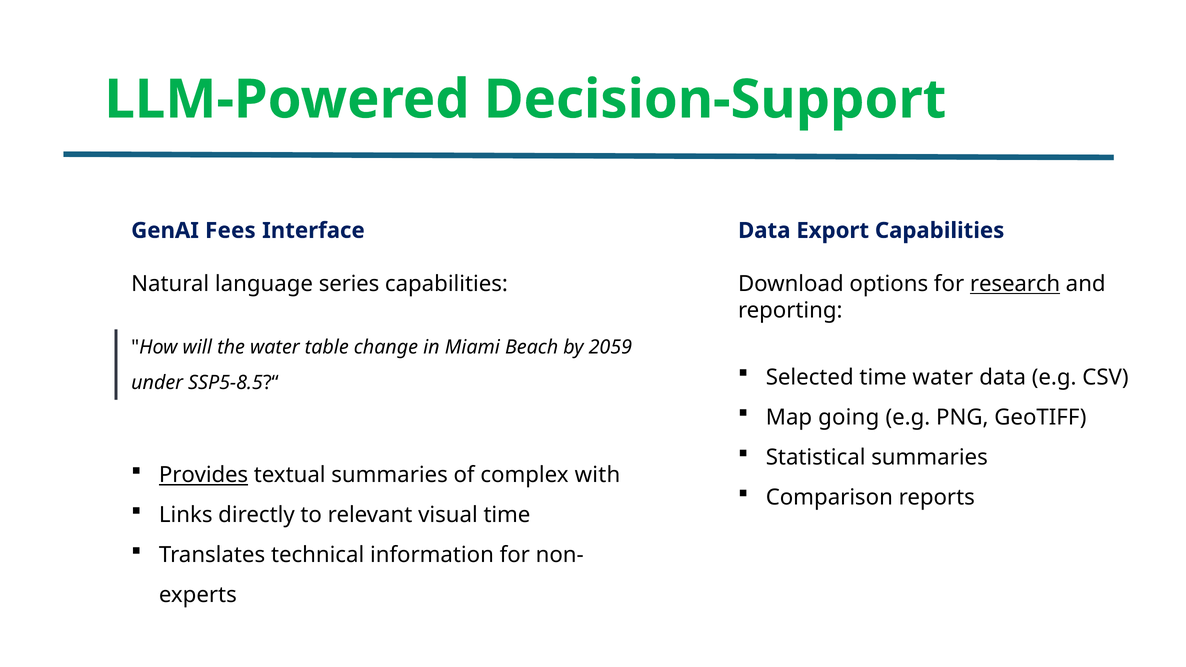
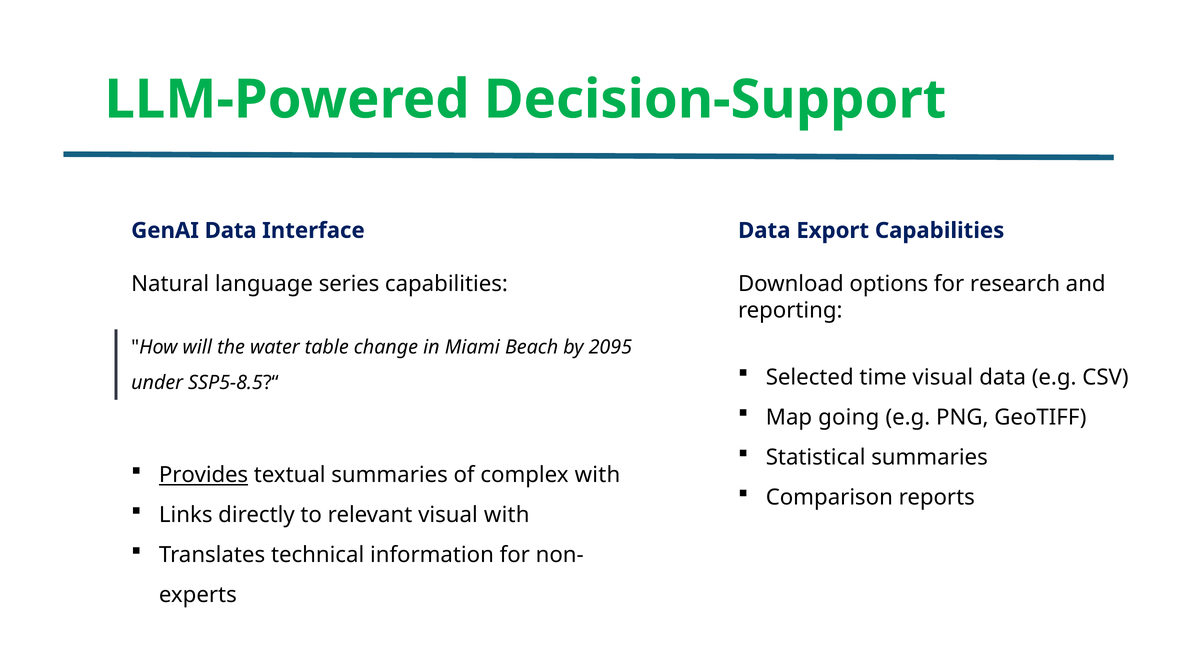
GenAI Fees: Fees -> Data (231, 231)
research underline: present -> none (1015, 284)
2059: 2059 -> 2095 (610, 347)
time water: water -> visual (943, 377)
visual time: time -> with (507, 515)
